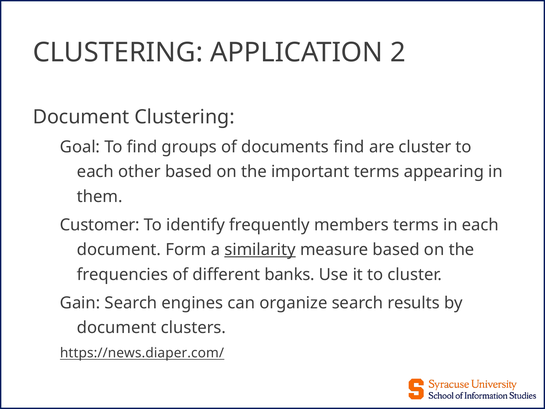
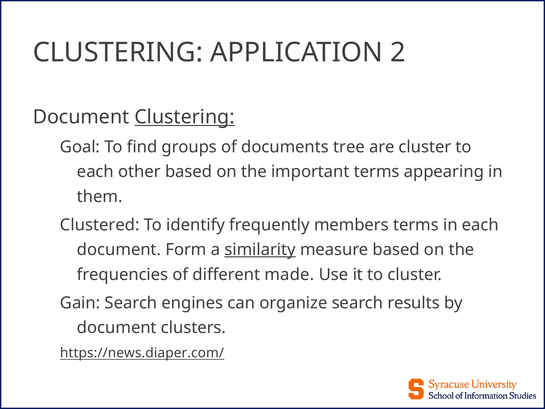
Clustering underline: none -> present (185, 117)
documents find: find -> tree (349, 147)
Customer: Customer -> Clustered (100, 225)
banks: banks -> made (289, 274)
